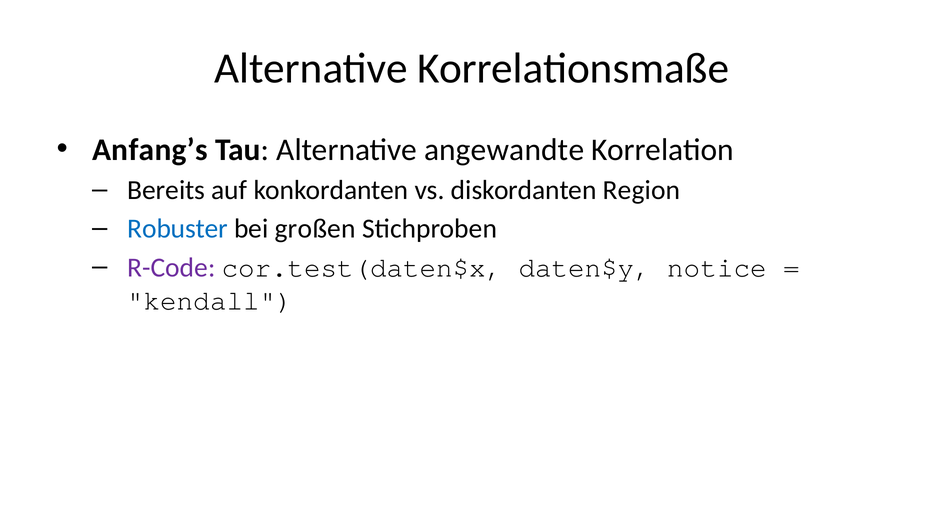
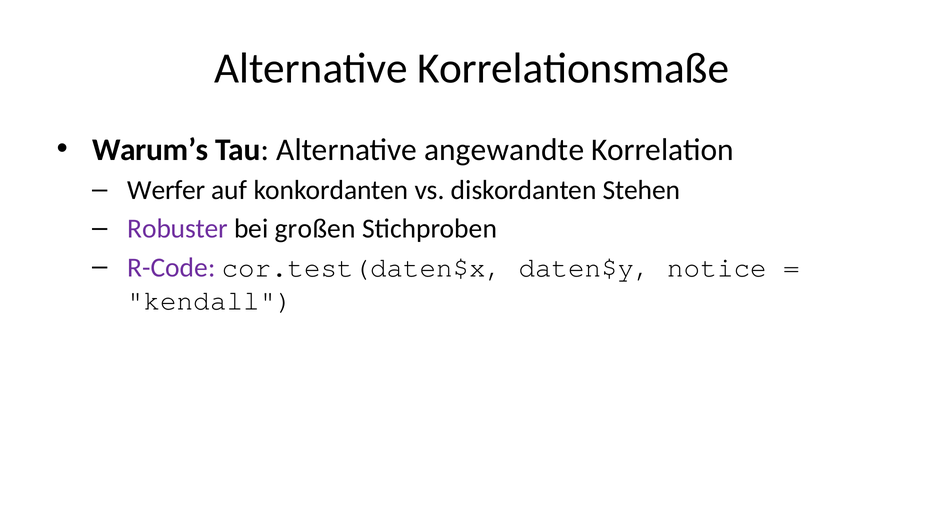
Anfang’s: Anfang’s -> Warum’s (150, 150)
Bereits: Bereits -> Werfer (166, 190)
Region: Region -> Stehen (642, 190)
Robuster colour: blue -> purple (178, 229)
